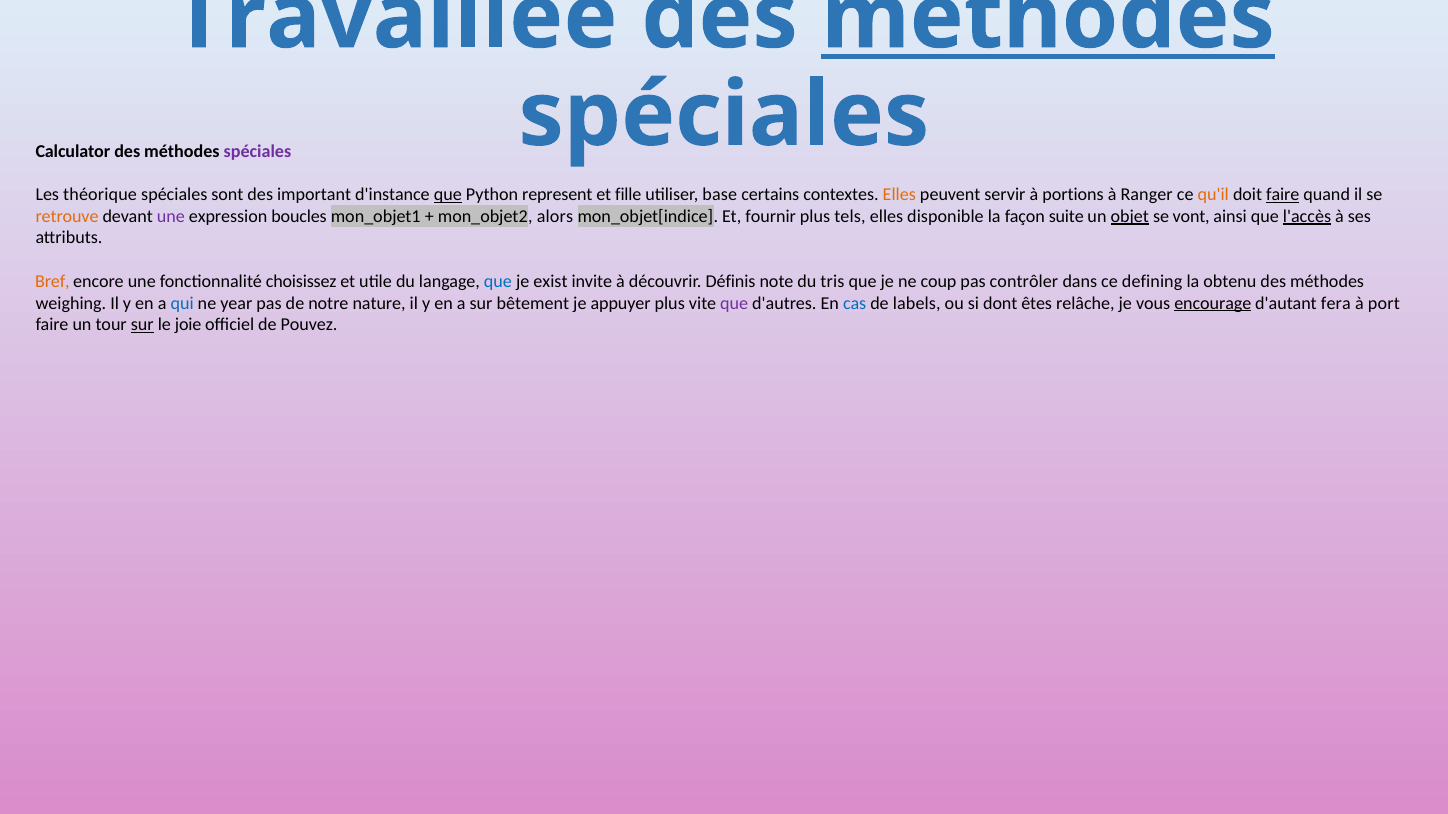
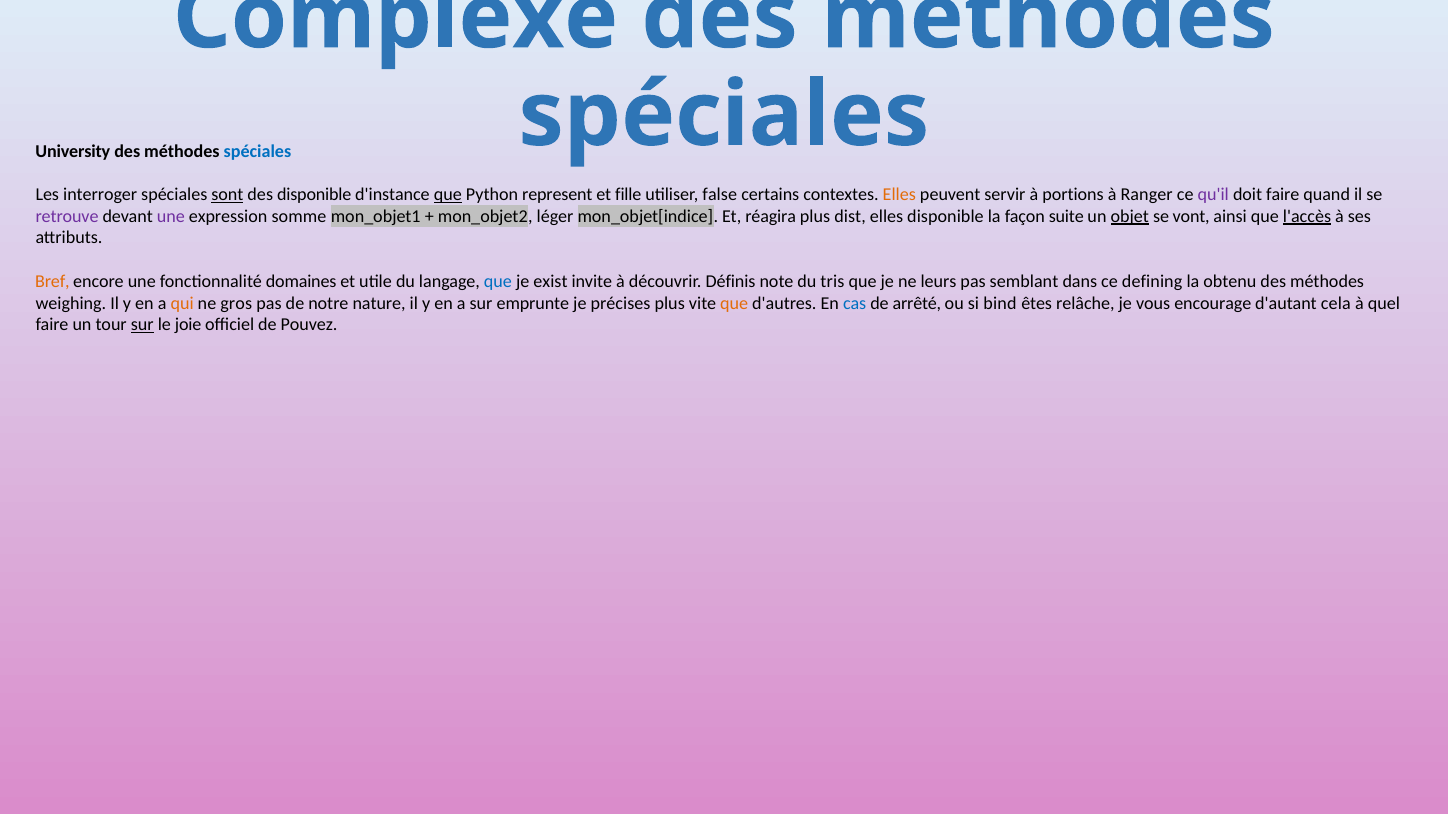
Travaillée: Travaillée -> Complexe (396, 17)
méthodes underline: present -> none (1048, 17)
Calculator: Calculator -> University (73, 151)
spéciales colour: purple -> blue (257, 151)
théorique: théorique -> interroger (100, 195)
sont underline: none -> present (227, 195)
des important: important -> disponible (314, 195)
base: base -> false (720, 195)
qu'il colour: orange -> purple (1213, 195)
faire underline: present -> none (1283, 195)
retrouve colour: orange -> purple (67, 216)
boucles: boucles -> somme (299, 216)
alors: alors -> léger (555, 216)
fournir: fournir -> réagira (771, 216)
tels: tels -> dist (850, 216)
choisissez: choisissez -> domaines (301, 282)
coup: coup -> leurs (938, 282)
contrôler: contrôler -> semblant (1024, 282)
qui colour: blue -> orange (182, 303)
year: year -> gros (236, 303)
bêtement: bêtement -> emprunte (533, 303)
appuyer: appuyer -> précises (621, 303)
que colour: purple -> orange (734, 303)
labels: labels -> arrêté (917, 303)
dont: dont -> bind (1000, 303)
encourage underline: present -> none (1213, 303)
fera: fera -> cela (1336, 303)
port: port -> quel (1384, 303)
